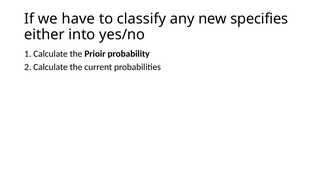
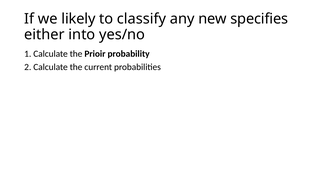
have: have -> likely (78, 19)
